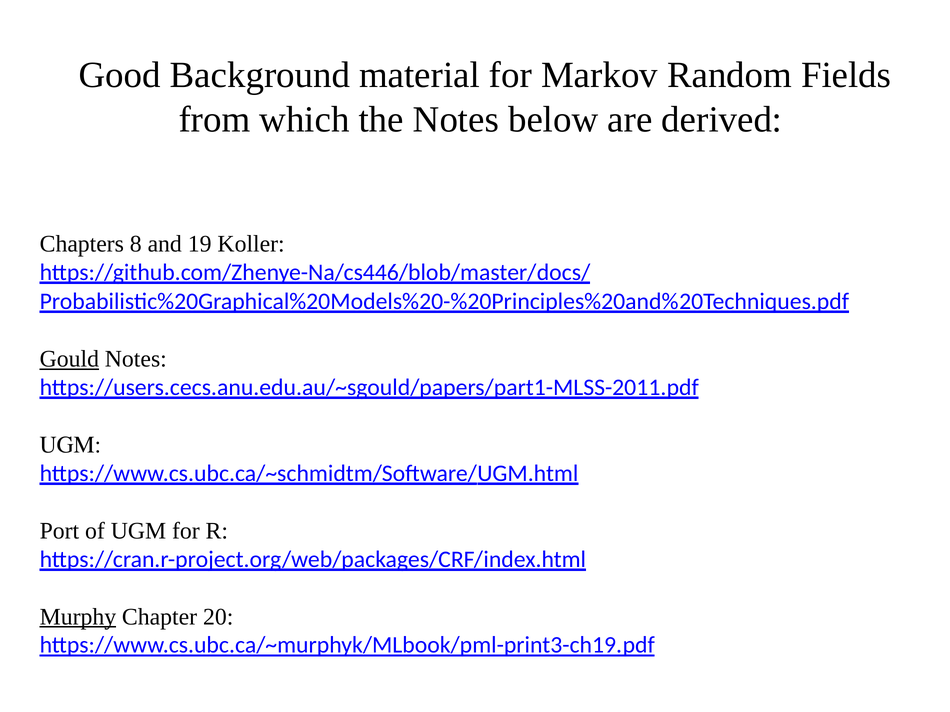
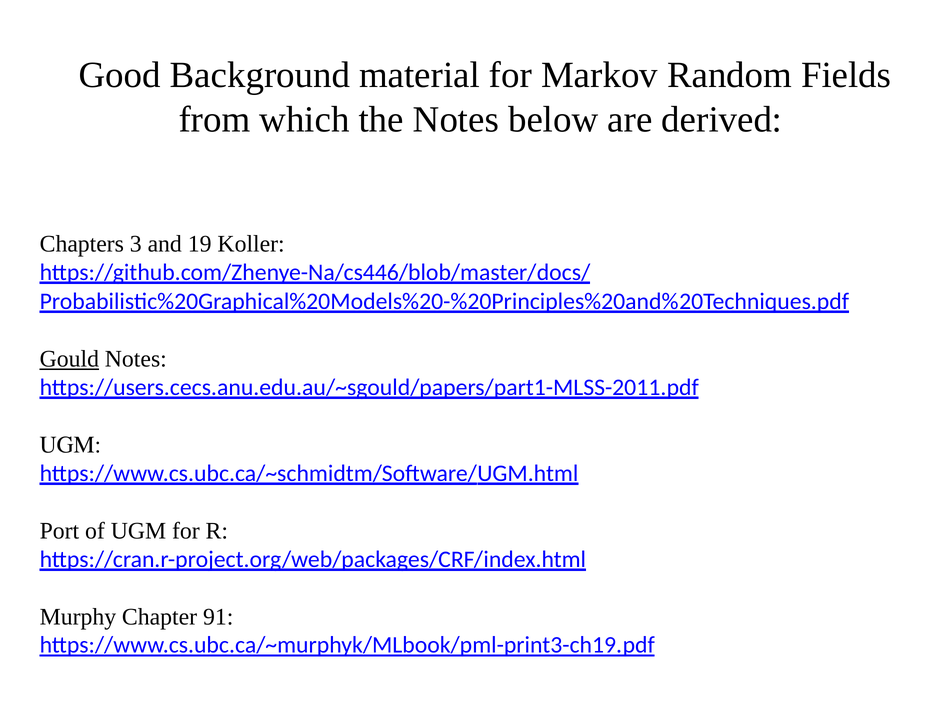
8: 8 -> 3 (136, 244)
Murphy underline: present -> none (78, 617)
20: 20 -> 91 (218, 617)
